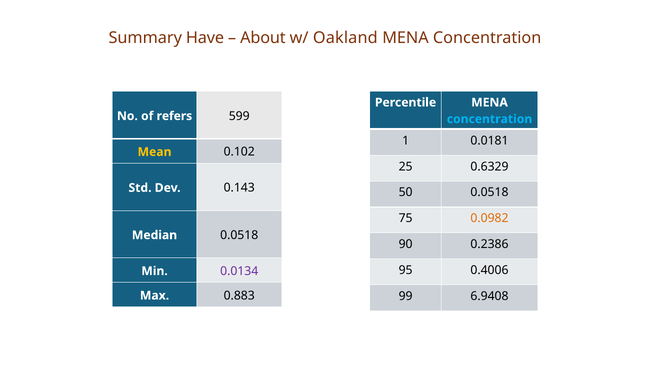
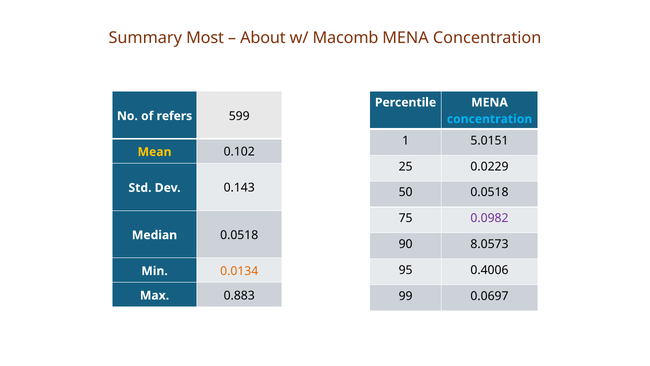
Have: Have -> Most (205, 38)
Oakland: Oakland -> Macomb (345, 38)
0.0181: 0.0181 -> 5.0151 (490, 140)
0.6329: 0.6329 -> 0.0229 (490, 166)
0.0982 colour: orange -> purple (490, 218)
0.2386: 0.2386 -> 8.0573 (490, 244)
0.0134 colour: purple -> orange (239, 271)
6.9408: 6.9408 -> 0.0697 (490, 296)
